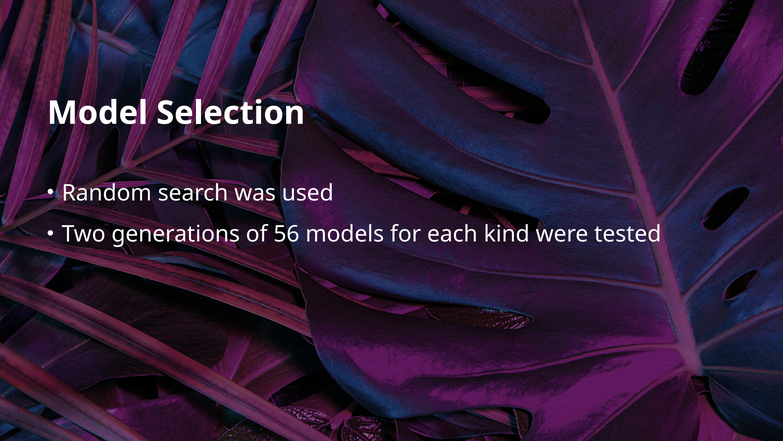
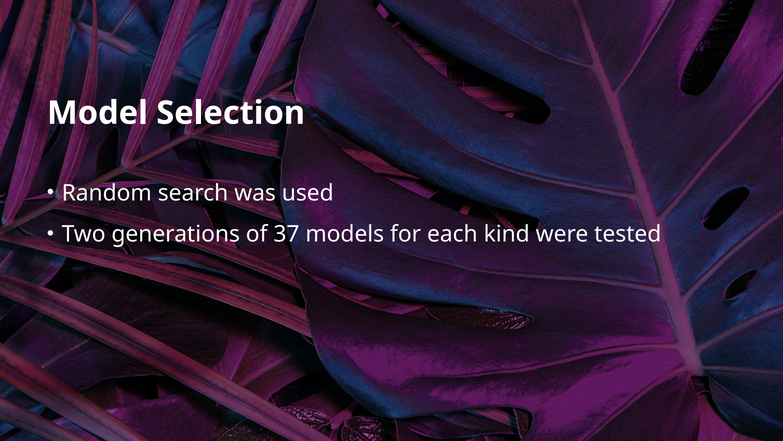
56: 56 -> 37 (286, 234)
